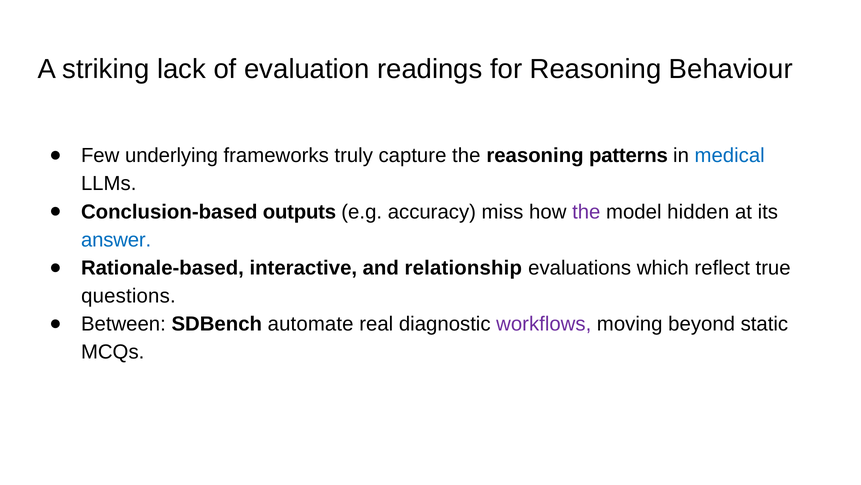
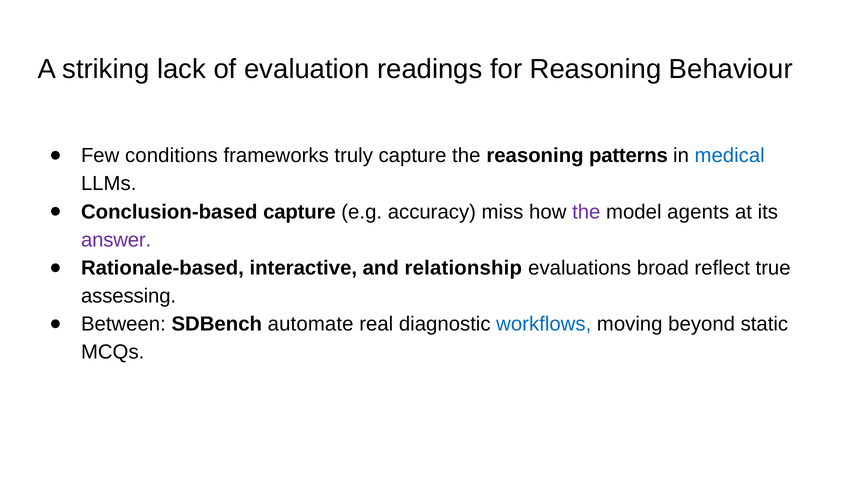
underlying: underlying -> conditions (171, 155)
Conclusion-based outputs: outputs -> capture (299, 211)
hidden: hidden -> agents (698, 211)
answer colour: blue -> purple (116, 240)
which: which -> broad (663, 268)
questions: questions -> assessing (129, 296)
workflows colour: purple -> blue (544, 324)
